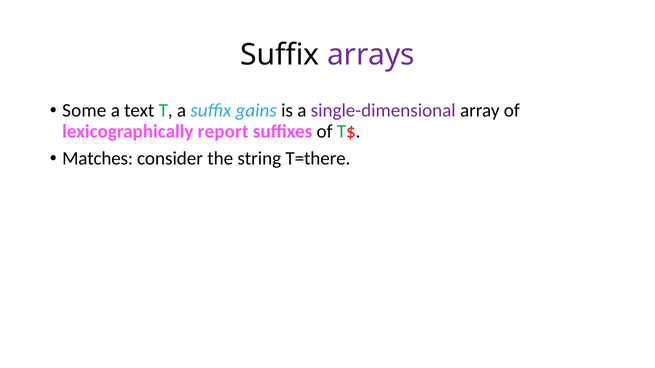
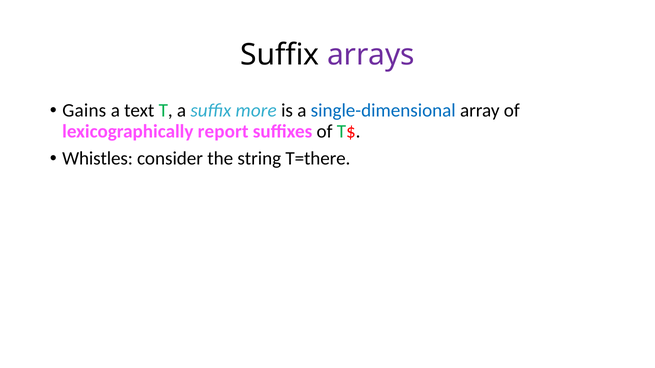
Some: Some -> Gains (84, 111)
gains: gains -> more (256, 111)
single-dimensional colour: purple -> blue (383, 111)
Matches: Matches -> Whistles (98, 159)
